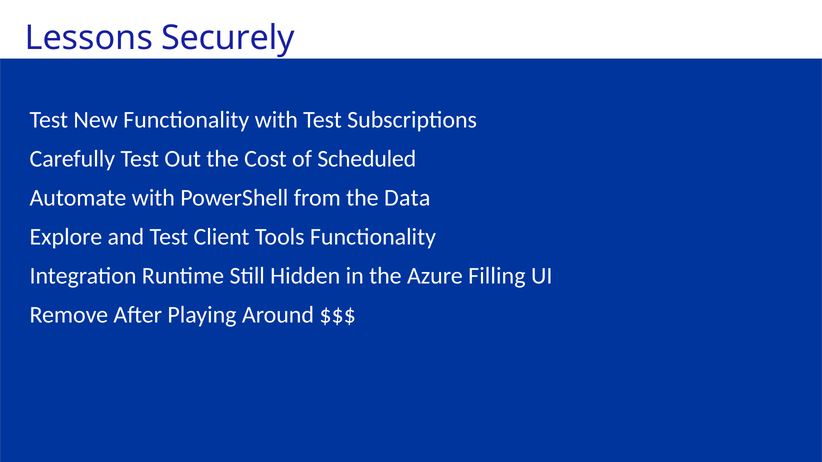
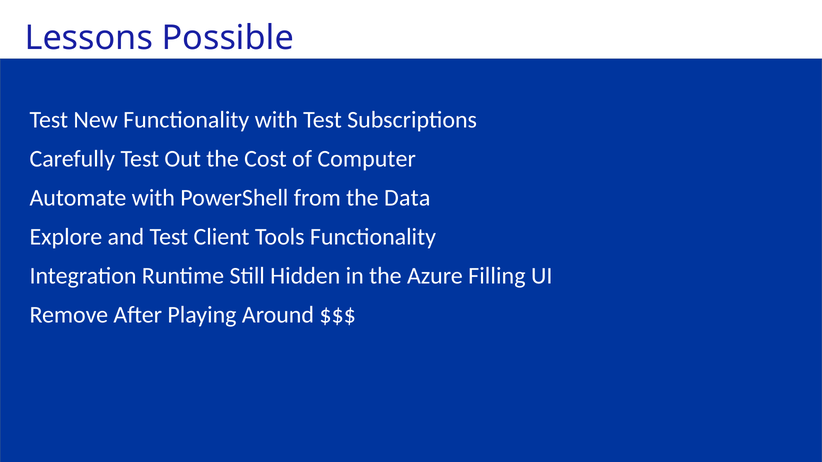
Securely: Securely -> Possible (228, 38)
Scheduled: Scheduled -> Computer (367, 159)
